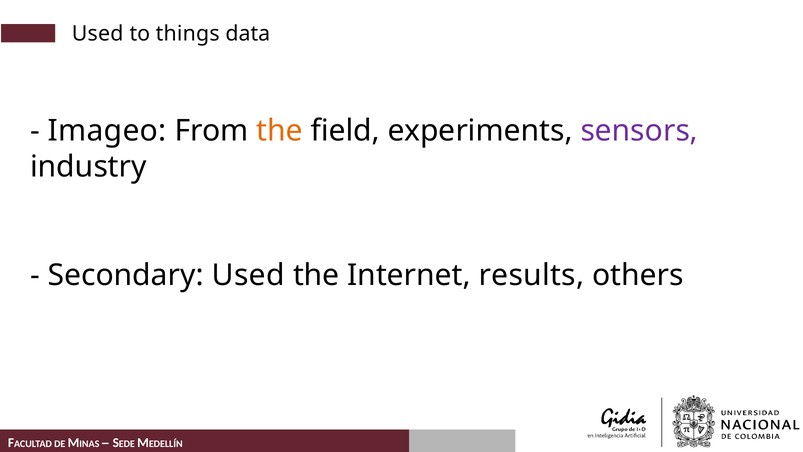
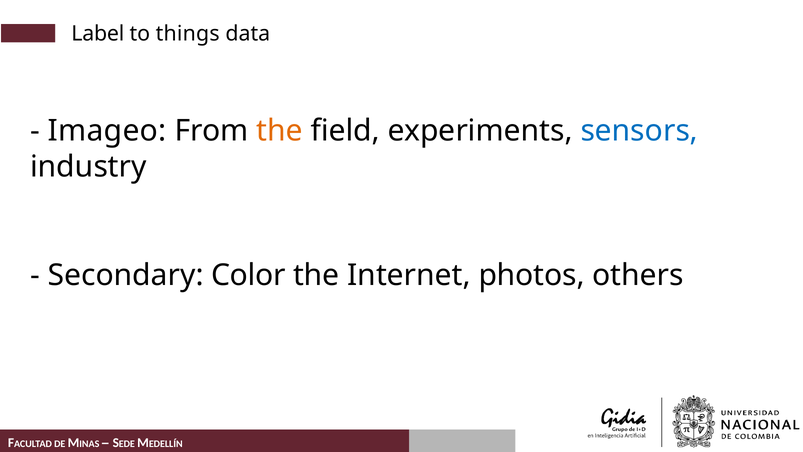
Used: Used -> Label (98, 34)
sensors colour: purple -> blue (639, 131)
Secondary Used: Used -> Color (248, 275)
results: results -> photos (532, 275)
